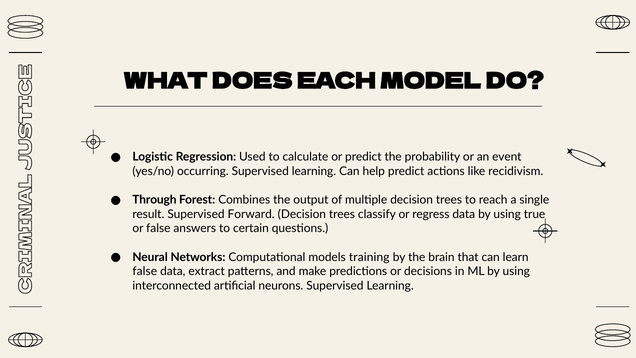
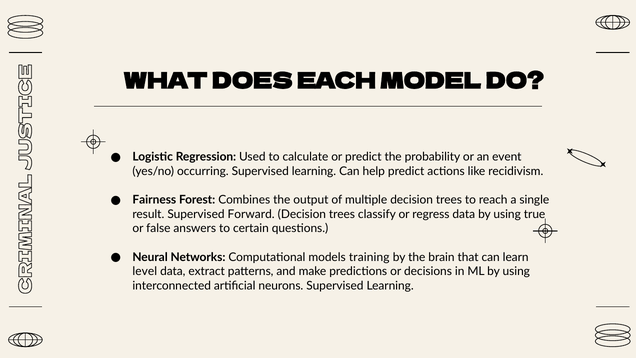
Through: Through -> Fairness (154, 200)
false: false -> level (145, 271)
